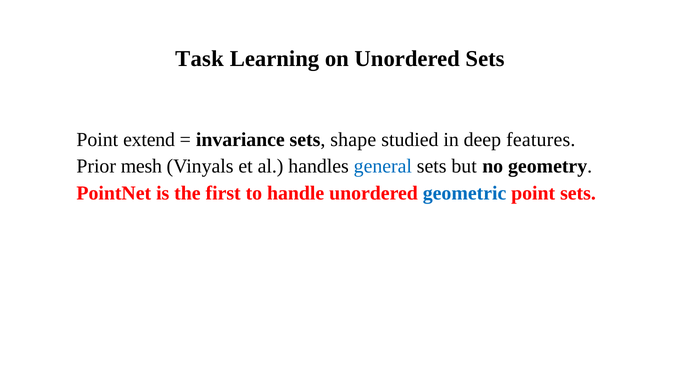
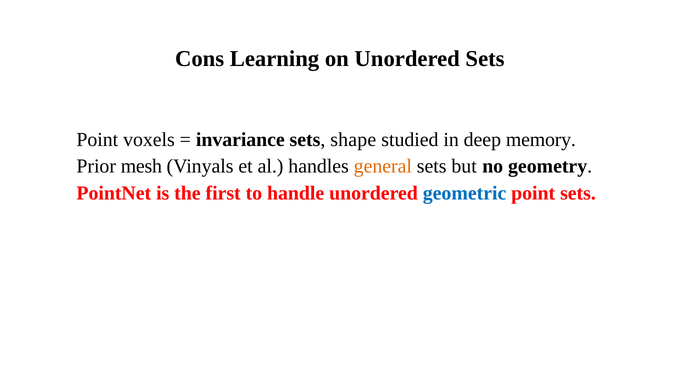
Task: Task -> Cons (200, 59)
extend: extend -> voxels (149, 139)
features: features -> memory (541, 139)
general colour: blue -> orange (383, 166)
